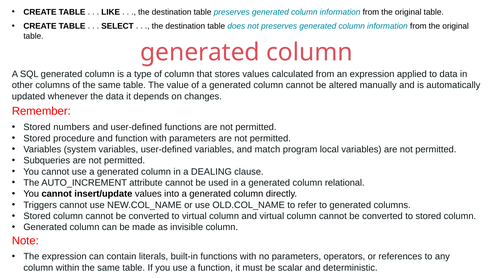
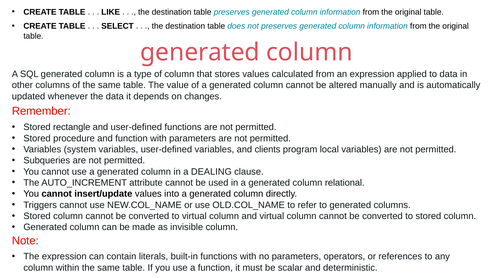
numbers: numbers -> rectangle (72, 127)
match: match -> clients (268, 149)
